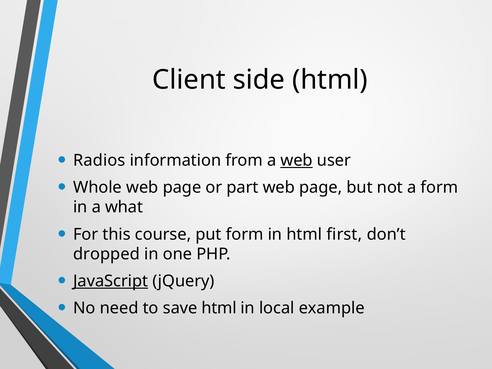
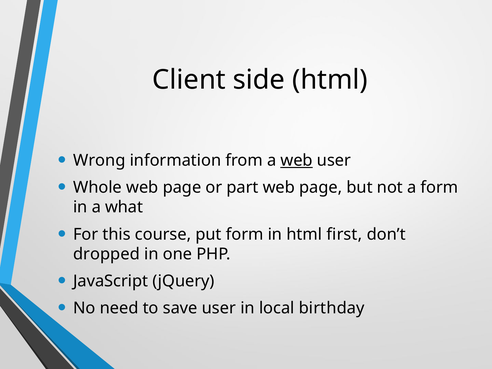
Radios: Radios -> Wrong (99, 160)
JavaScript underline: present -> none (111, 281)
save html: html -> user (219, 308)
example: example -> birthday (332, 308)
